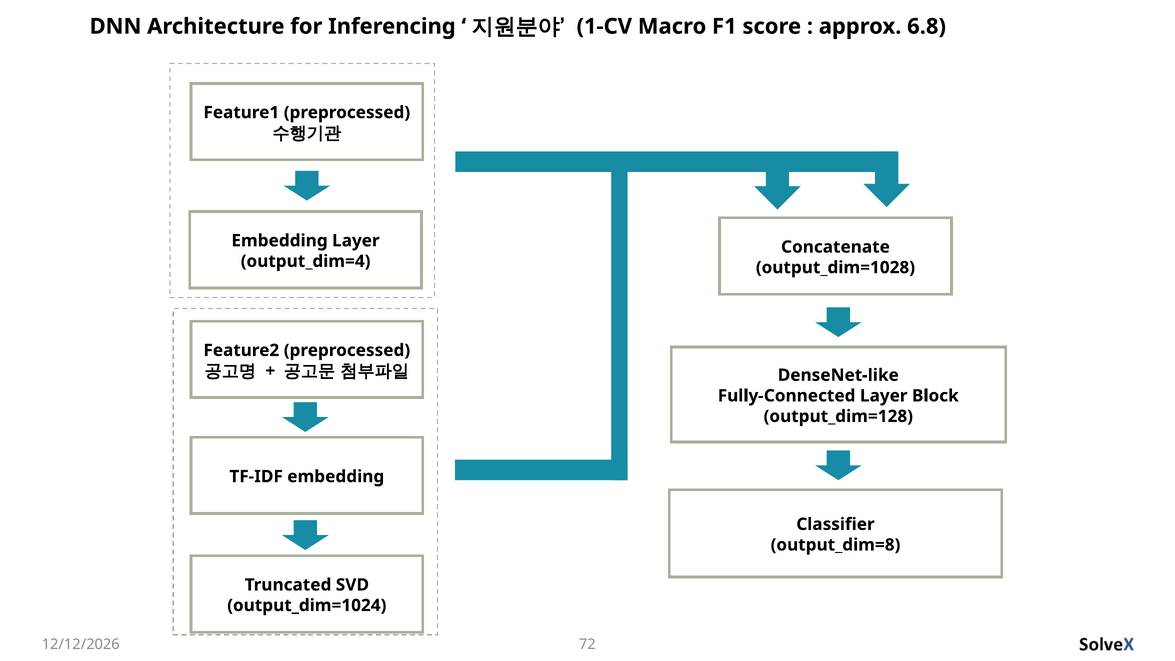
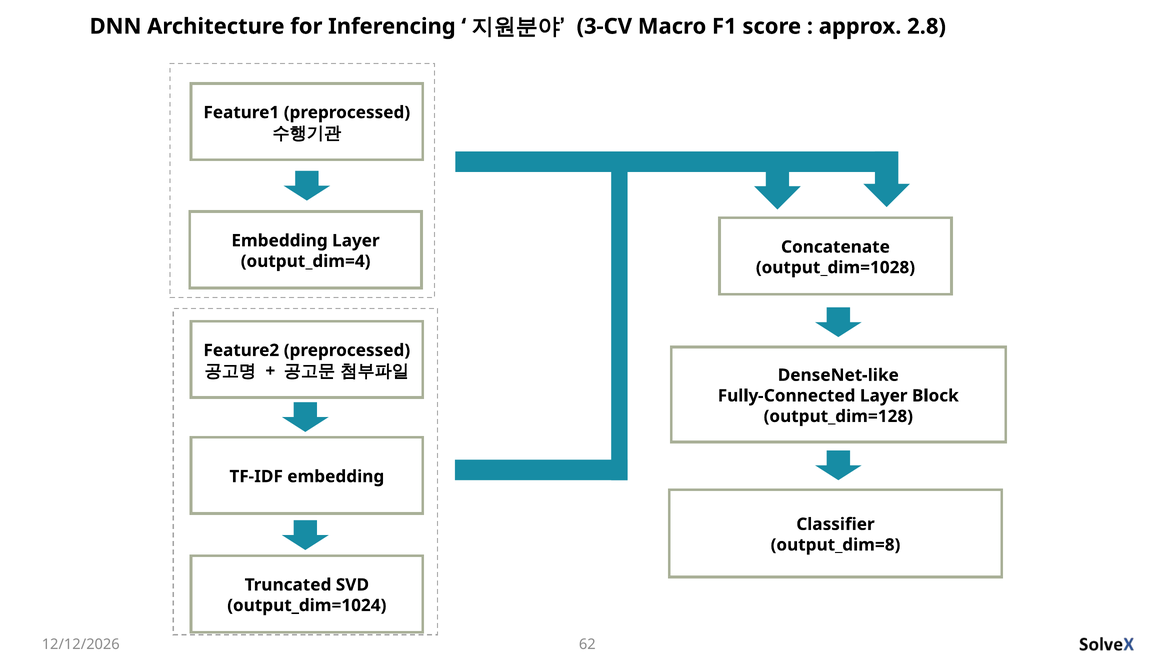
1-CV: 1-CV -> 3-CV (604, 26)
6.8: 6.8 -> 2.8 (927, 26)
72: 72 -> 62 (587, 644)
